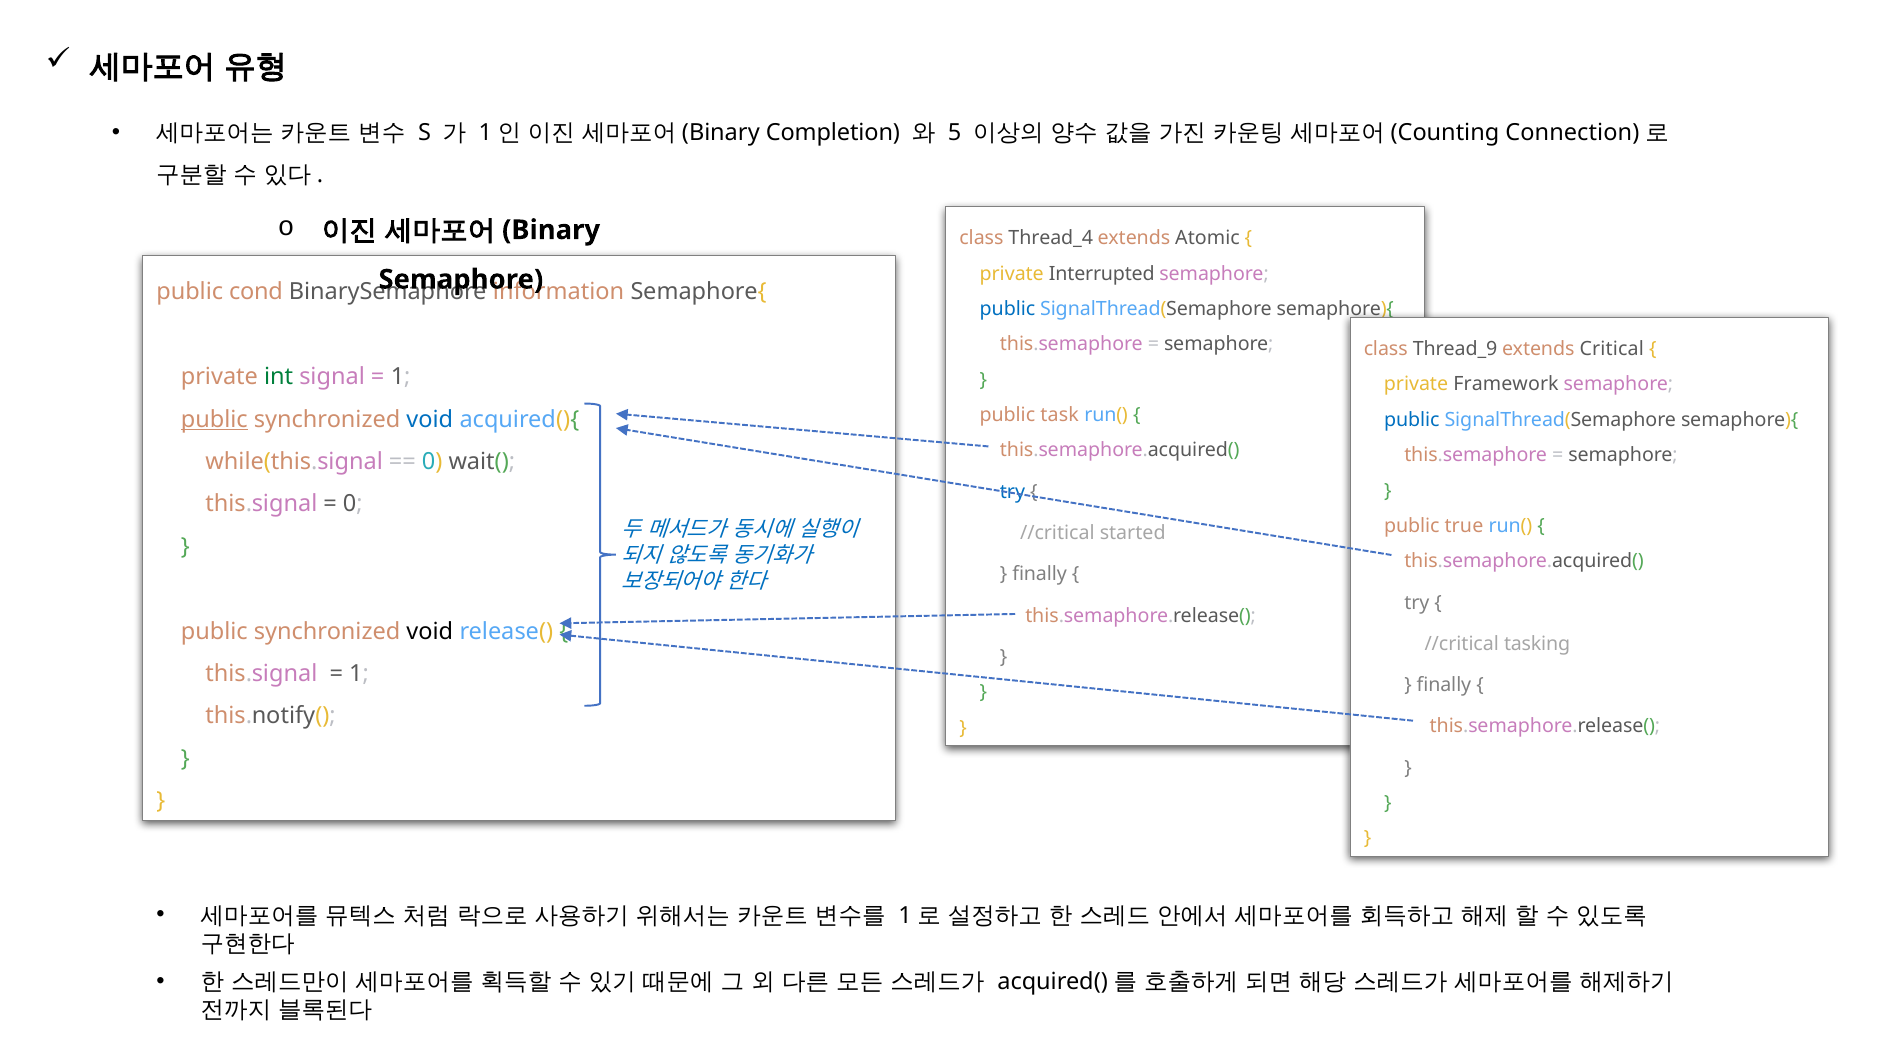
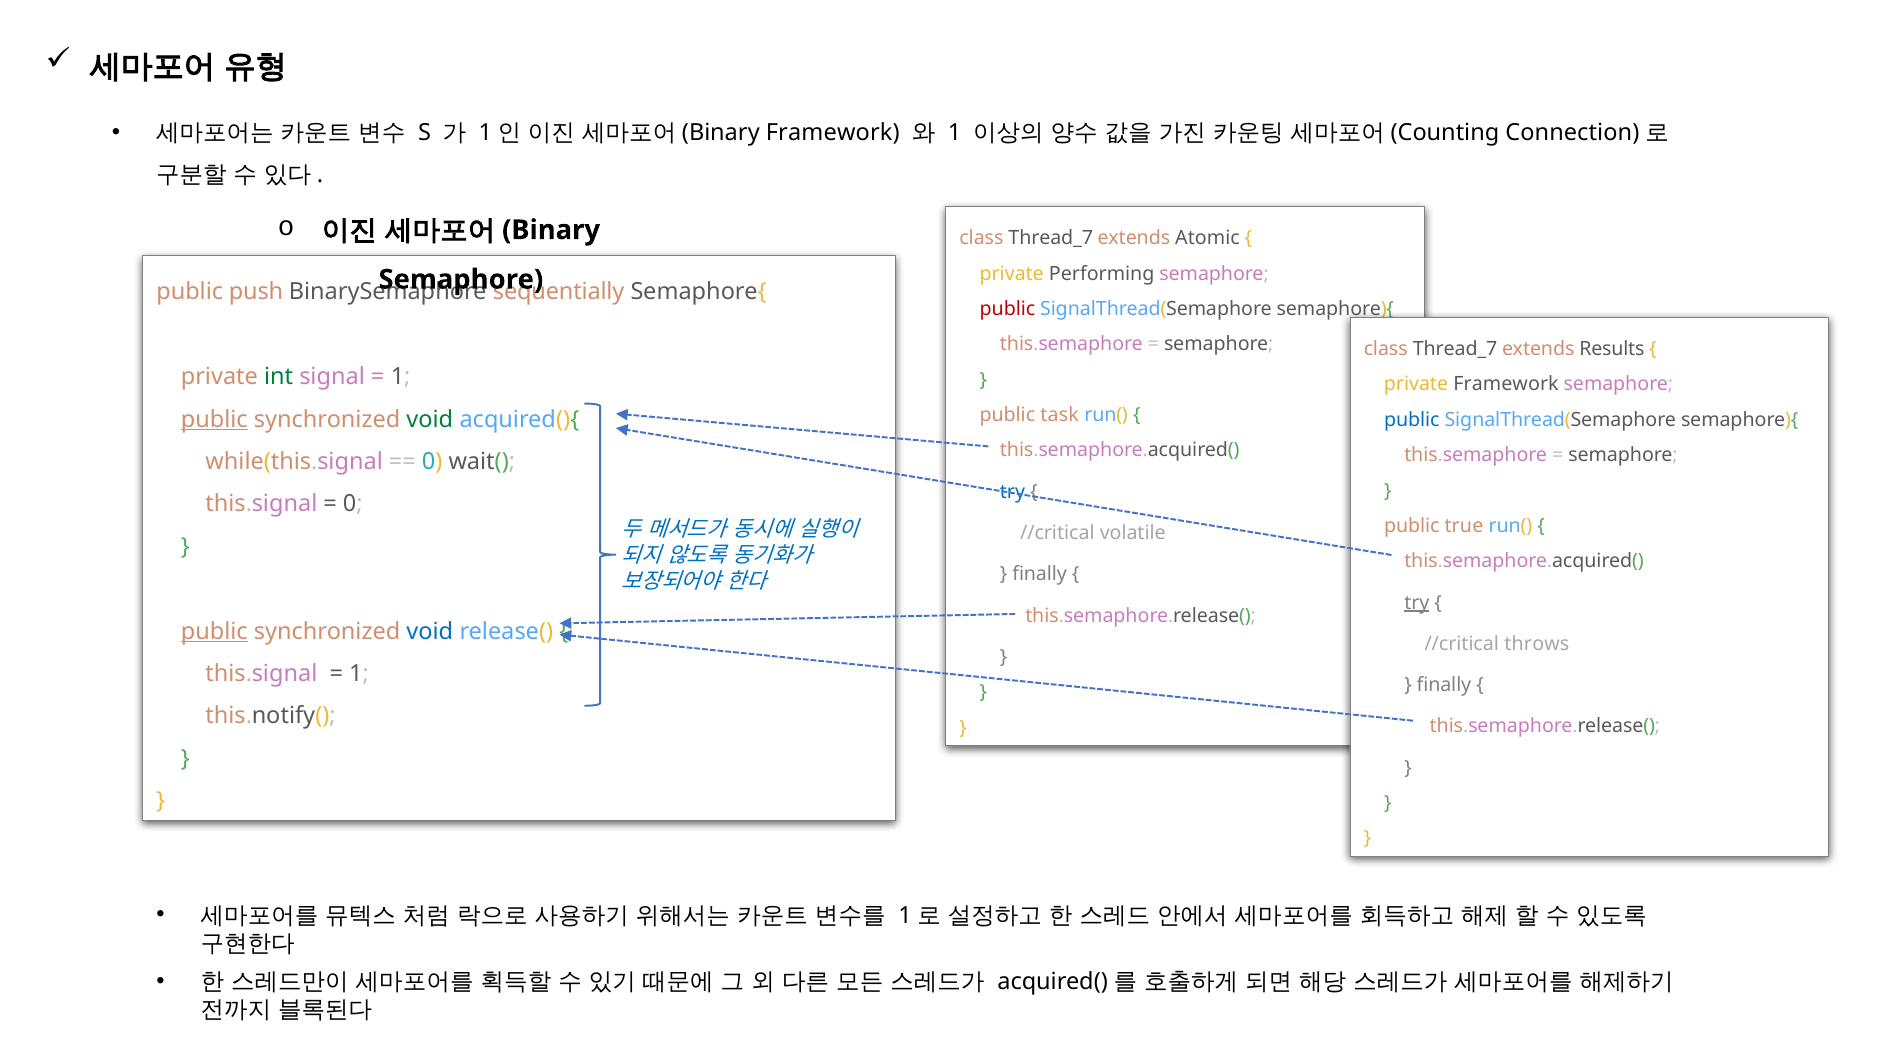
Completion: Completion -> Framework (833, 133)
5: 5 -> 1 (955, 133)
Thread_4: Thread_4 -> Thread_7 (1051, 238)
Interrupted: Interrupted -> Performing (1102, 274)
cond: cond -> push (256, 292)
information: information -> sequentially (559, 292)
public colour: blue -> red (1008, 309)
Thread_9: Thread_9 -> Thread_7 (1455, 349)
Critical: Critical -> Results (1612, 349)
void colour: blue -> green (430, 419)
started: started -> volatile (1133, 533)
try underline: none -> present (1417, 602)
public underline: none -> present (214, 631)
void colour: black -> blue (430, 631)
tasking: tasking -> throws (1537, 644)
